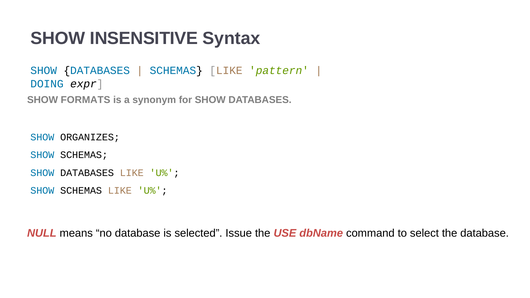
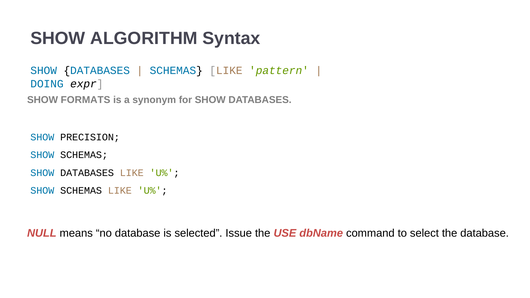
INSENSITIVE: INSENSITIVE -> ALGORITHM (144, 38)
ORGANIZES: ORGANIZES -> PRECISION (90, 137)
